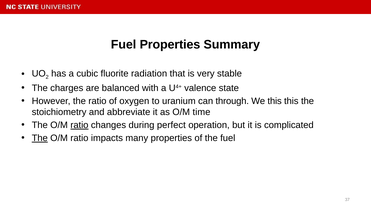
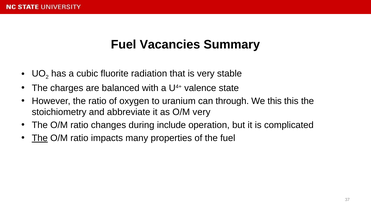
Fuel Properties: Properties -> Vacancies (170, 45)
O/M time: time -> very (201, 112)
ratio underline: present -> none (79, 125)
perfect: perfect -> include (171, 125)
